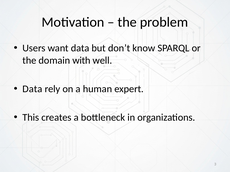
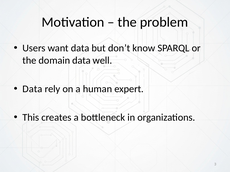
domain with: with -> data (81, 61)
